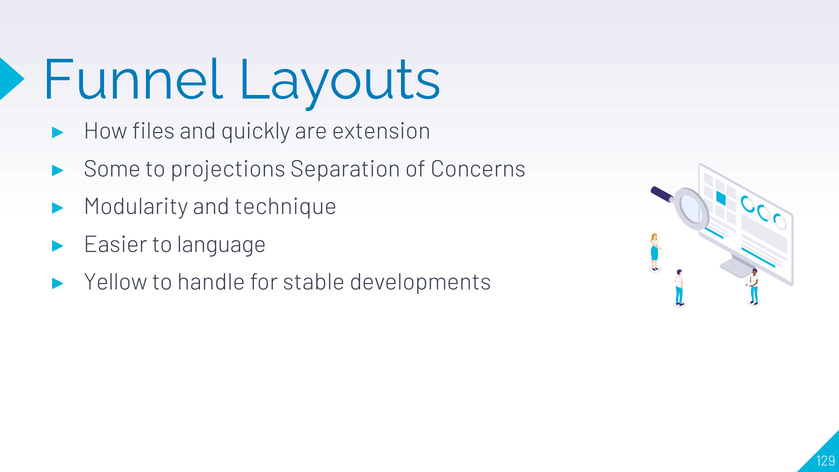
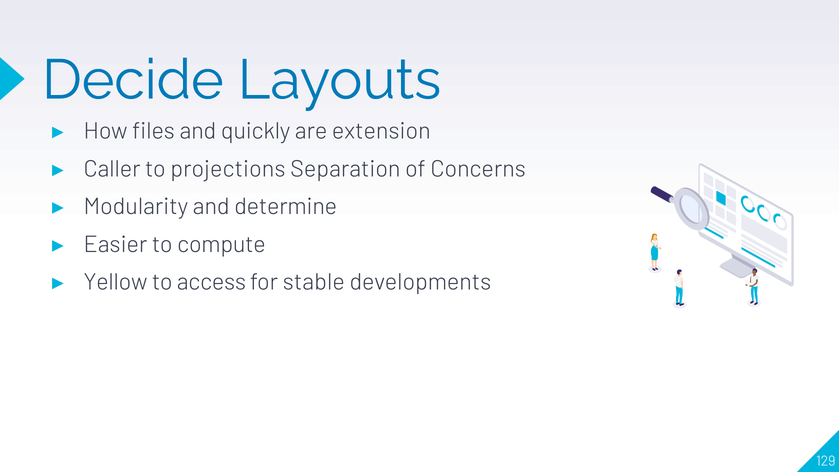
Funnel: Funnel -> Decide (133, 80)
Some: Some -> Caller (112, 169)
technique: technique -> determine (286, 207)
language: language -> compute (221, 244)
handle: handle -> access (211, 282)
